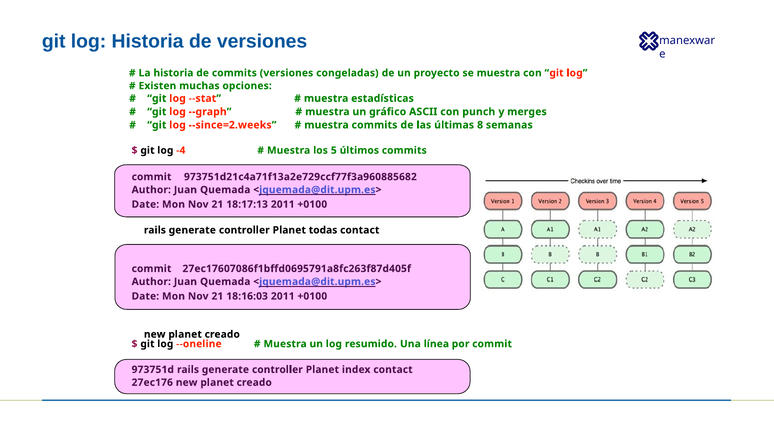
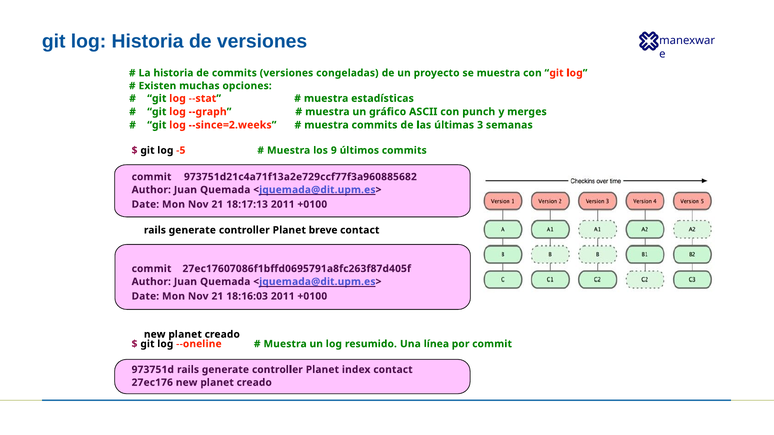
8: 8 -> 3 (480, 125)
-4: -4 -> -5 (181, 150)
5: 5 -> 9 (334, 150)
todas: todas -> breve (323, 230)
